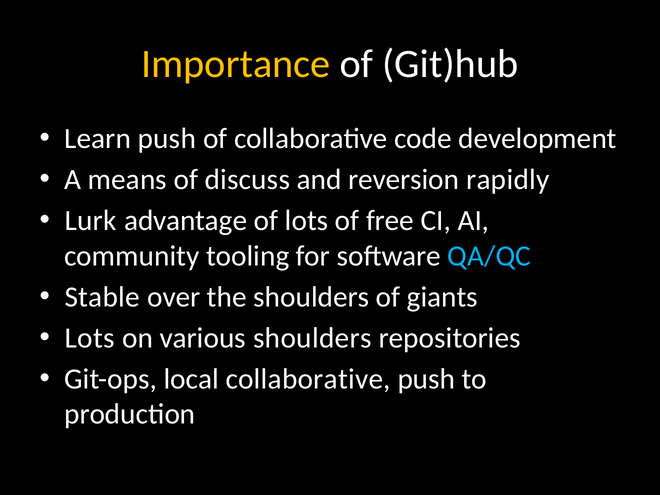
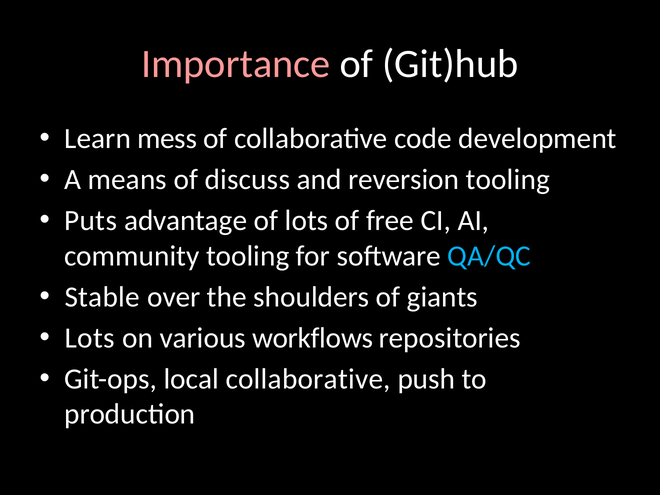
Importance colour: yellow -> pink (236, 64)
Learn push: push -> mess (167, 138)
reversion rapidly: rapidly -> tooling (508, 180)
Lurk: Lurk -> Puts (91, 221)
various shoulders: shoulders -> workflows (313, 338)
